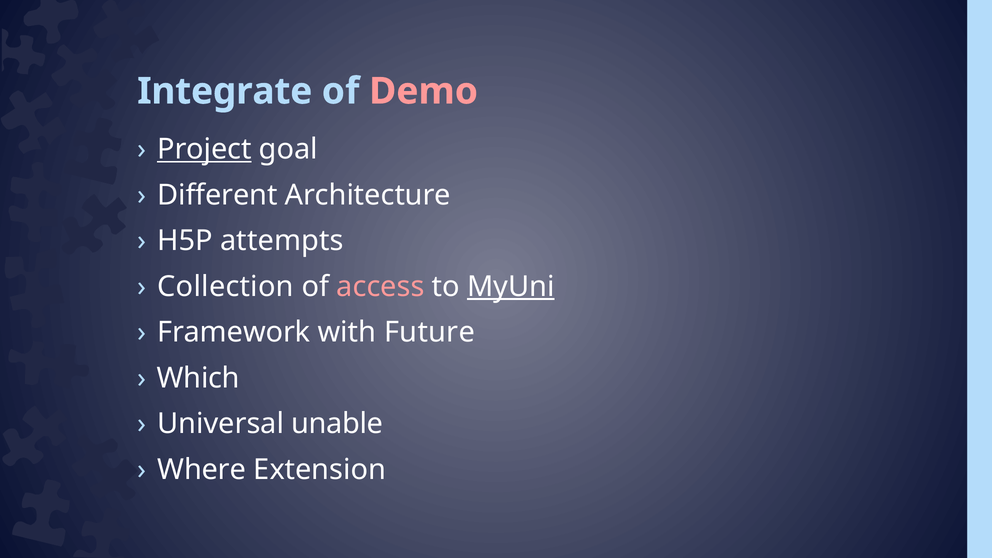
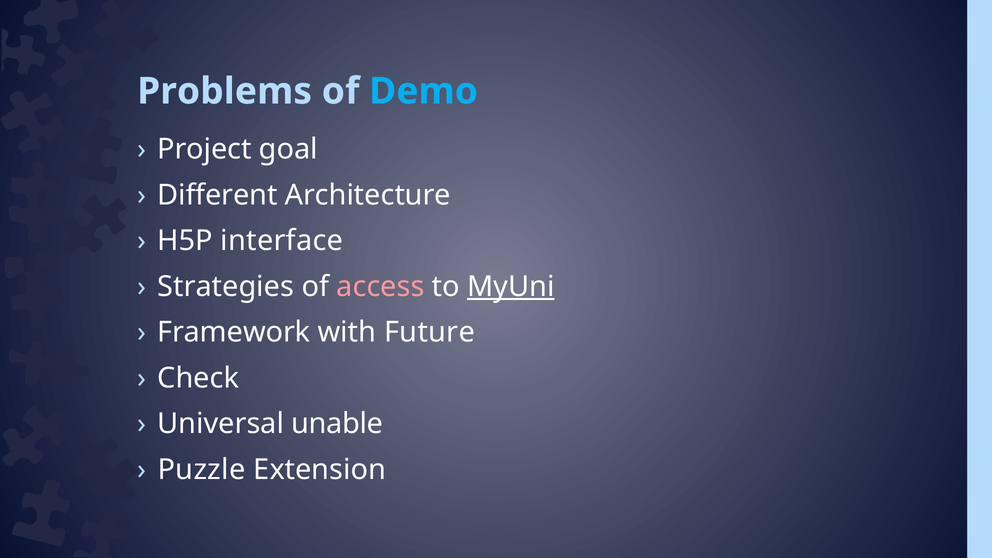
Integrate: Integrate -> Problems (225, 91)
Demo colour: pink -> light blue (424, 91)
Project underline: present -> none (204, 149)
attempts: attempts -> interface (282, 241)
Collection: Collection -> Strategies (226, 287)
Which: Which -> Check (198, 378)
Where: Where -> Puzzle (201, 470)
